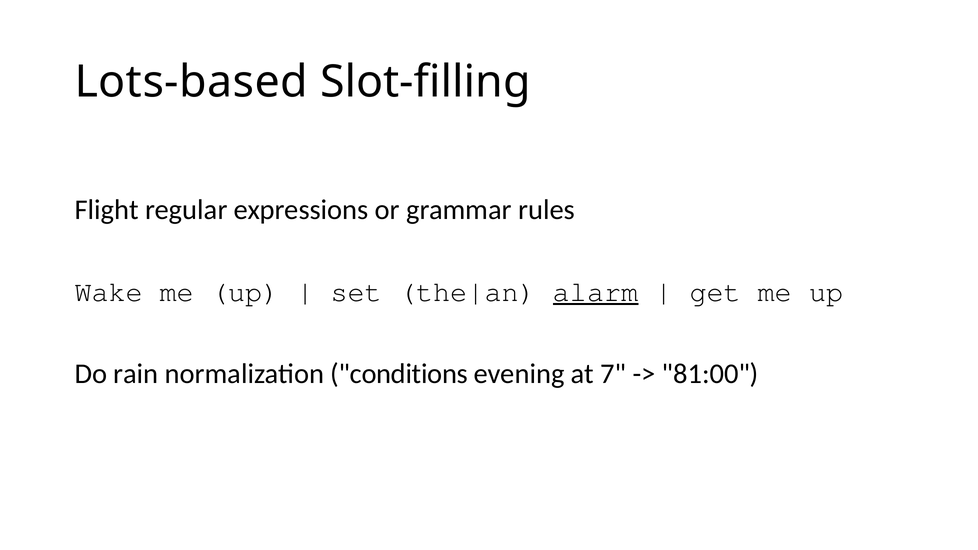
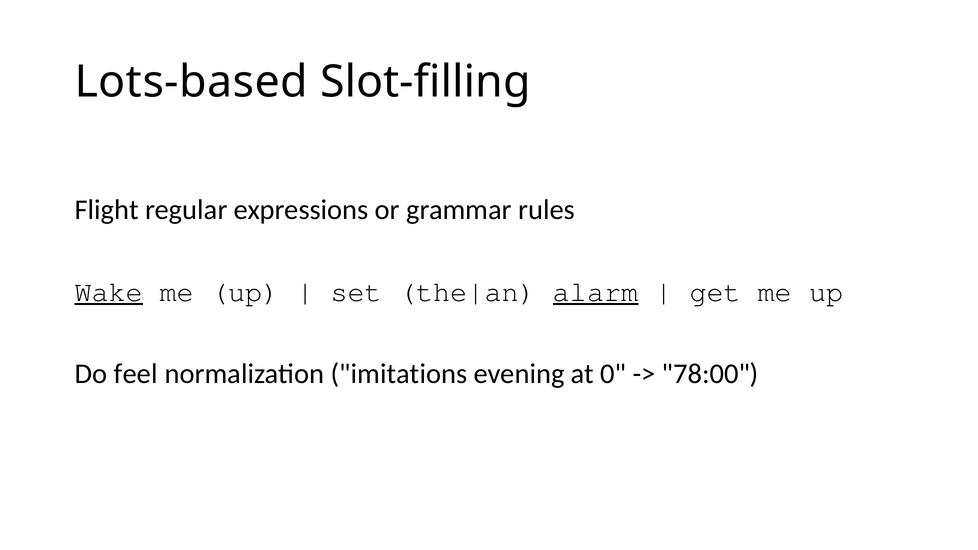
Wake underline: none -> present (109, 292)
rain: rain -> feel (136, 374)
conditions: conditions -> imitations (399, 374)
7: 7 -> 0 (613, 374)
81:00: 81:00 -> 78:00 (710, 374)
